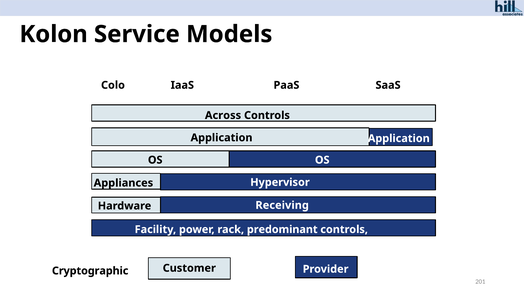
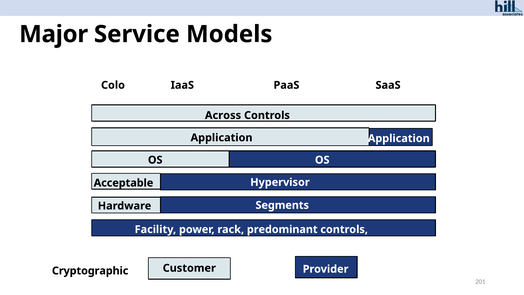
Kolon: Kolon -> Major (54, 34)
Appliances: Appliances -> Acceptable (123, 183)
Receiving: Receiving -> Segments (282, 205)
